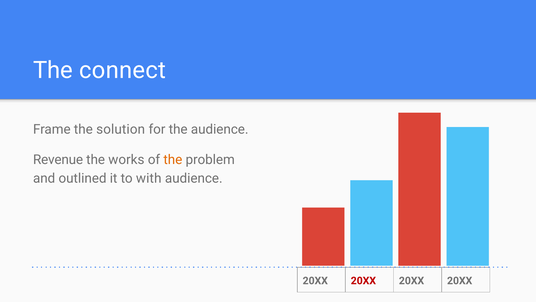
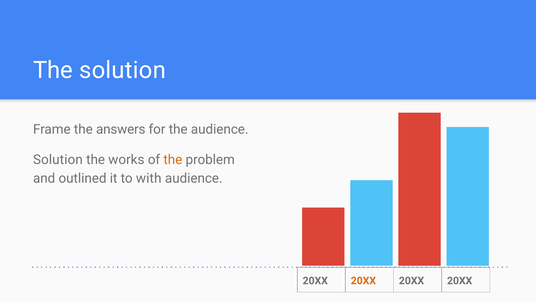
The connect: connect -> solution (123, 70)
solution: solution -> answers (121, 129)
Revenue: Revenue -> Solution (58, 160)
20XX colour: red -> orange (363, 280)
